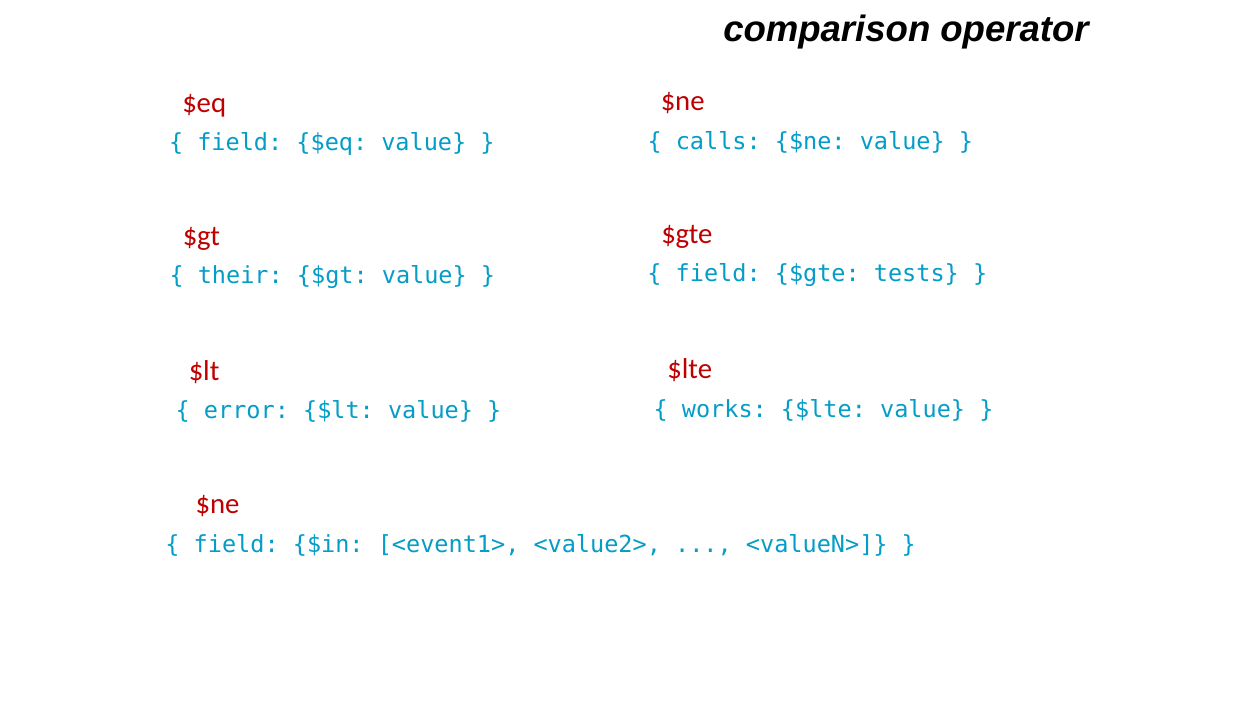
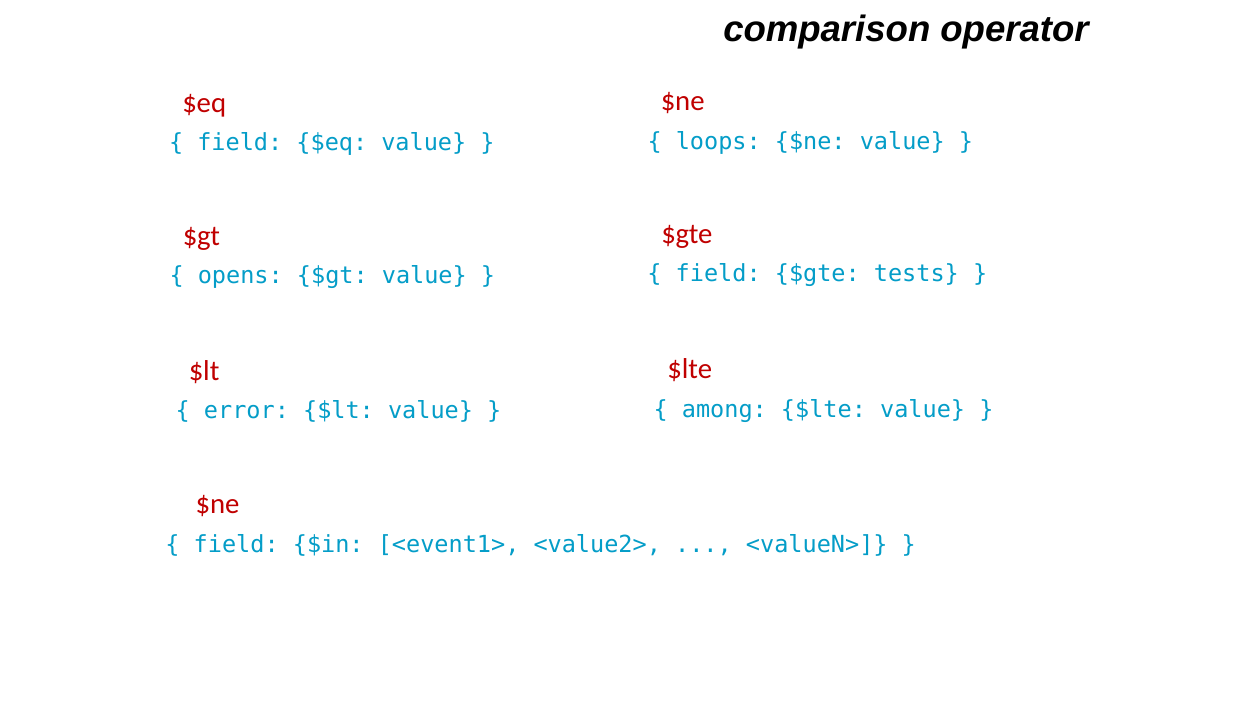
calls: calls -> loops (718, 141)
their: their -> opens (240, 276)
works: works -> among (724, 409)
